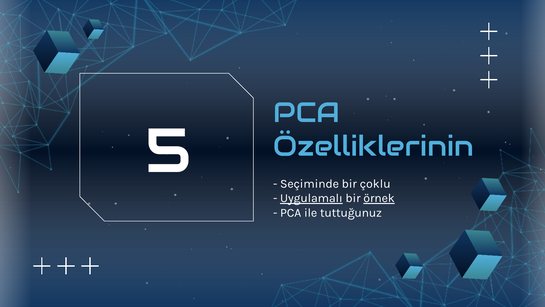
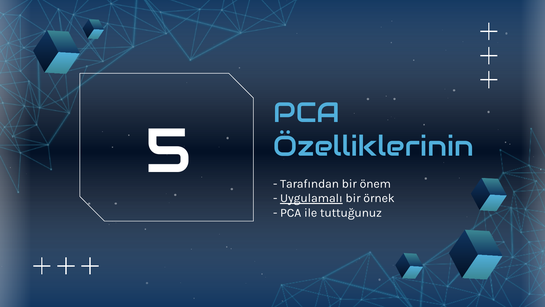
Seçiminde: Seçiminde -> Tarafından (310, 183)
çoklu: çoklu -> önem (375, 183)
örnek underline: present -> none (379, 198)
